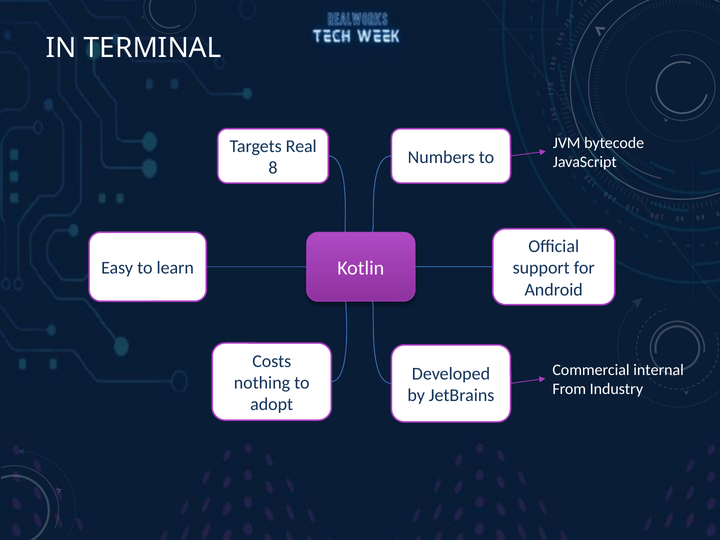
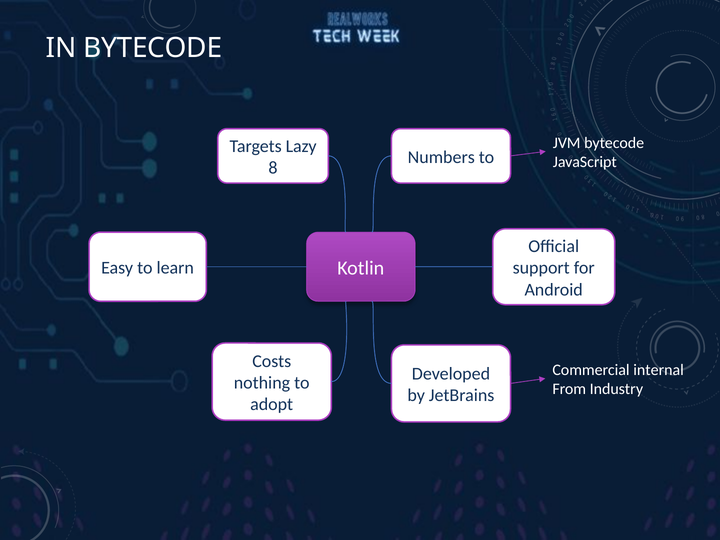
IN TERMINAL: TERMINAL -> BYTECODE (153, 48)
Real: Real -> Lazy (301, 146)
